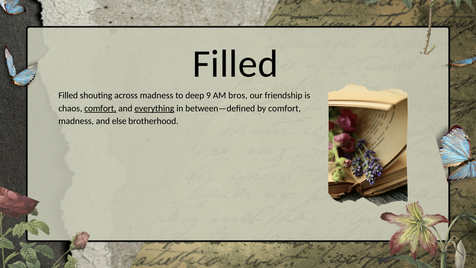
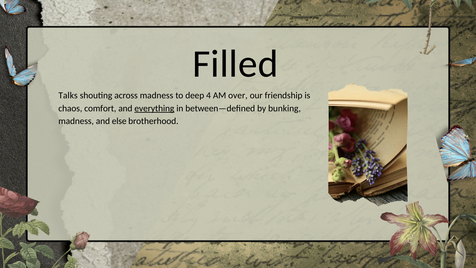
Filled: Filled -> Talks (68, 95)
9: 9 -> 4 (209, 95)
bros: bros -> over (238, 95)
comfort underline: present -> none (100, 108)
by comfort: comfort -> bunking (285, 108)
